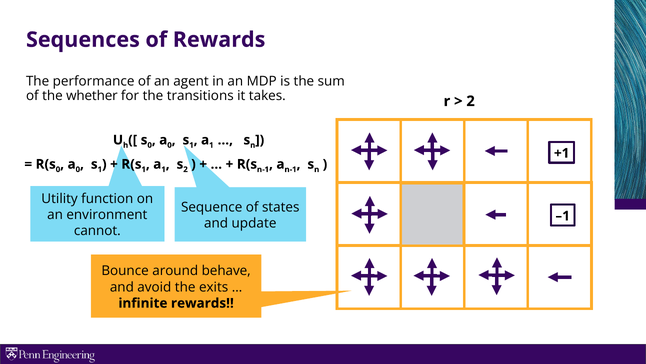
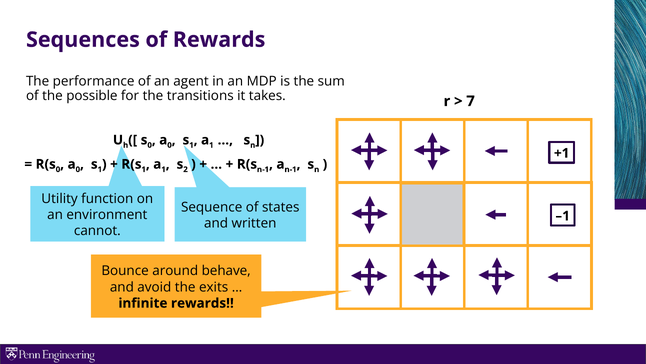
whether: whether -> possible (92, 96)
2: 2 -> 7 (471, 101)
update: update -> written (254, 223)
